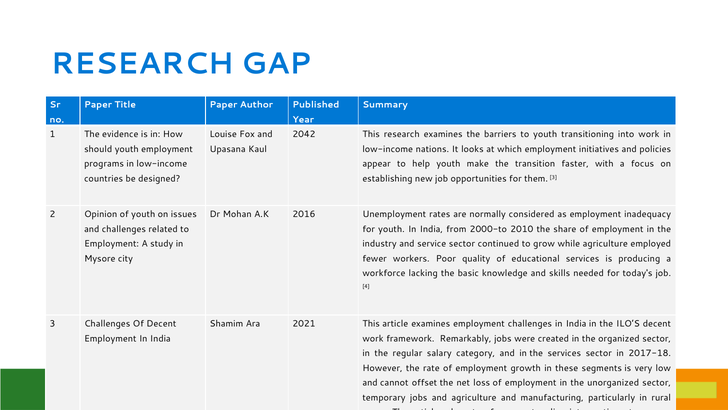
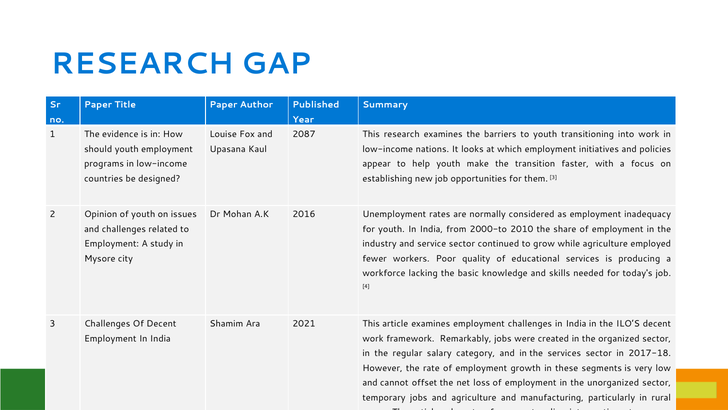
2042: 2042 -> 2087 (304, 134)
